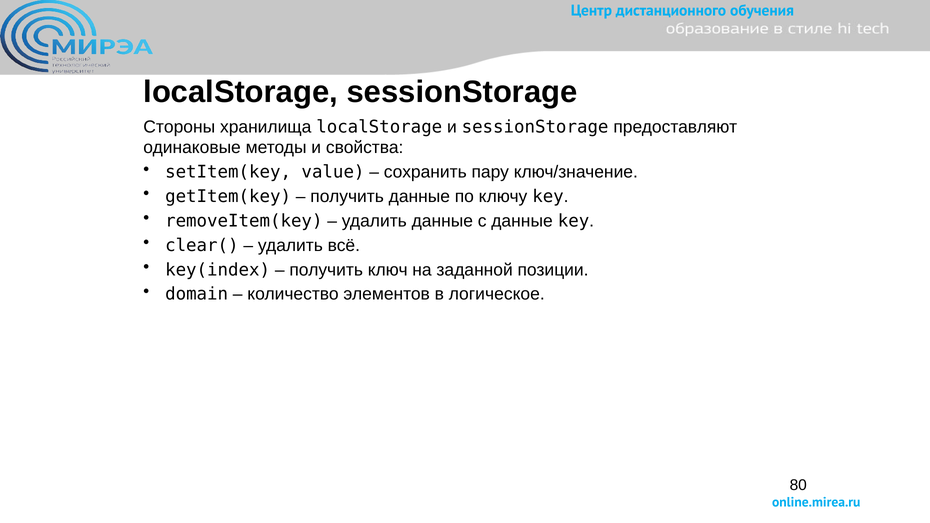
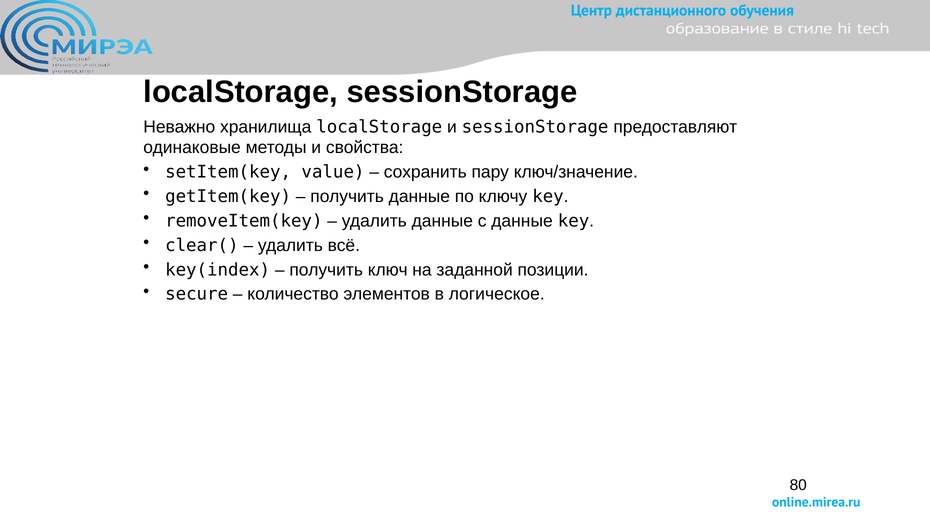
Стороны: Стороны -> Неважно (179, 127)
domain: domain -> secure (197, 294)
